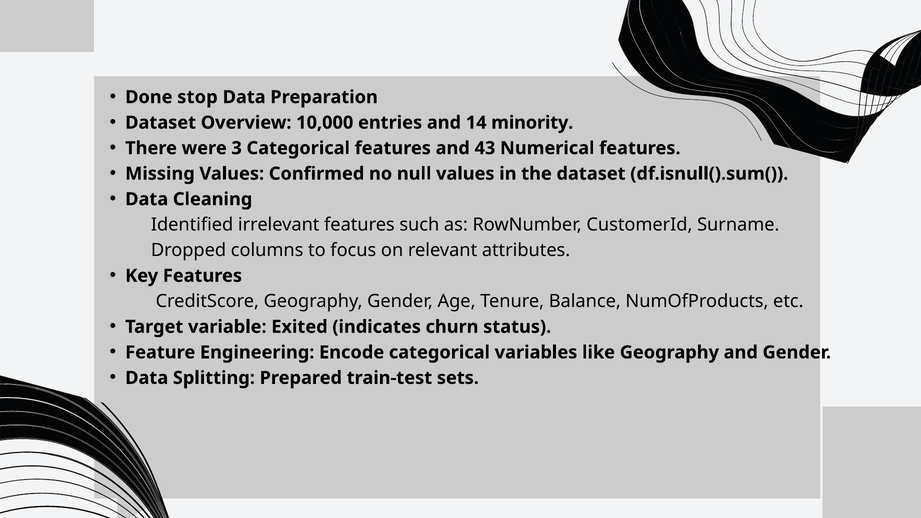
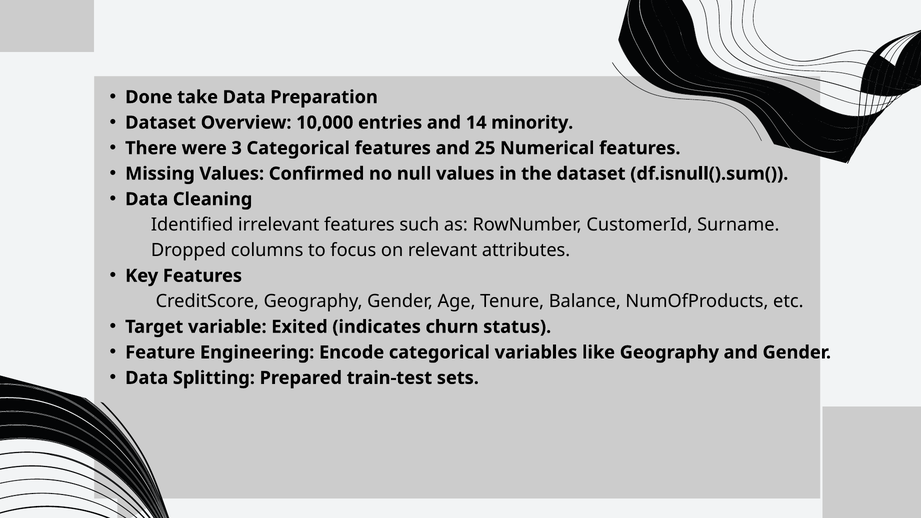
stop: stop -> take (198, 97)
43: 43 -> 25 (485, 148)
